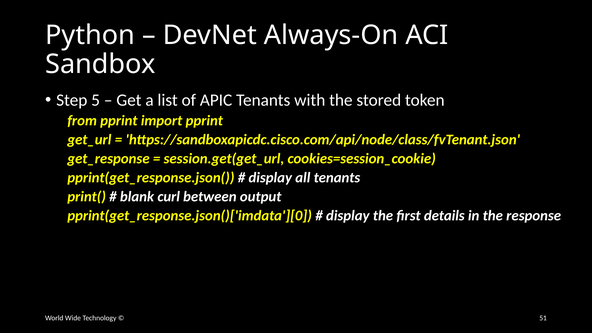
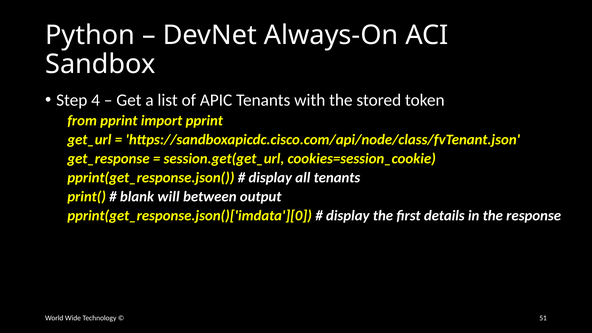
5: 5 -> 4 (96, 100)
curl: curl -> will (169, 197)
